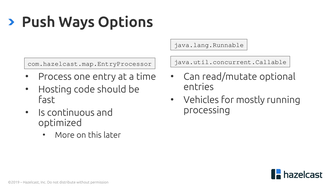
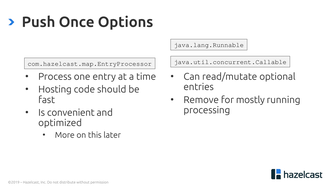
Ways: Ways -> Once (77, 22)
Vehicles: Vehicles -> Remove (201, 100)
continuous: continuous -> convenient (71, 112)
